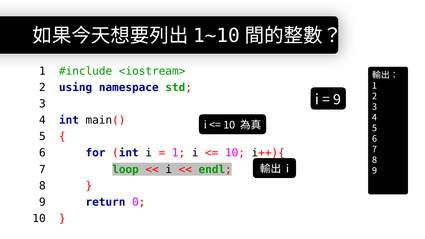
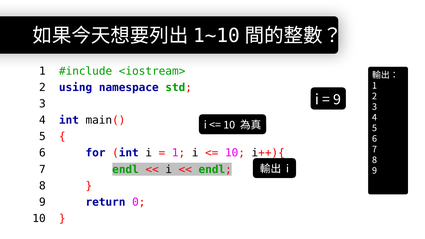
7 loop: loop -> endl (125, 169)
